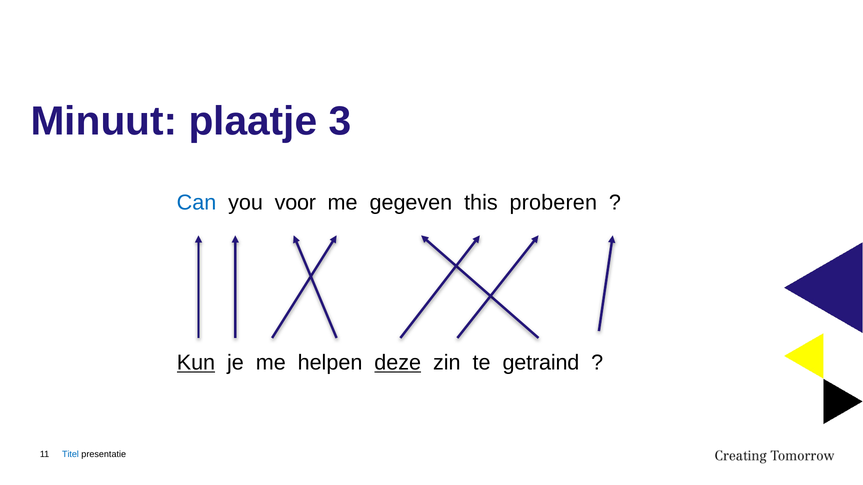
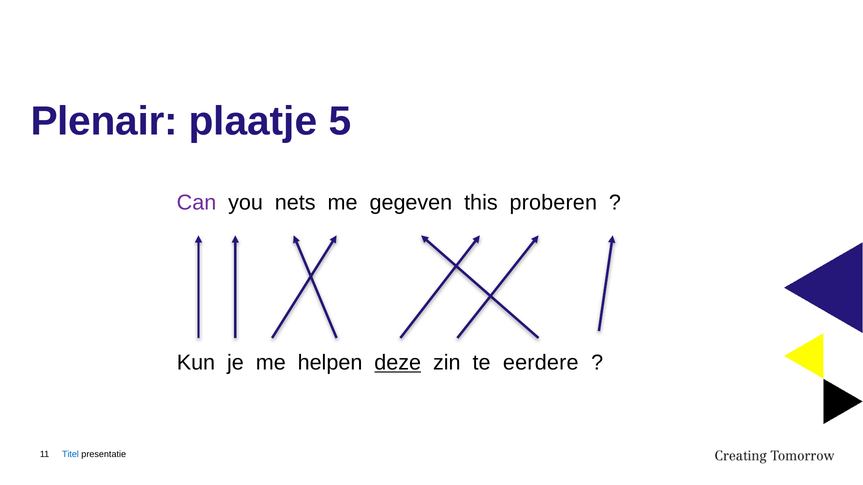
Minuut: Minuut -> Plenair (104, 121)
3: 3 -> 5 (340, 121)
Can colour: blue -> purple (197, 203)
voor: voor -> nets (295, 203)
Kun underline: present -> none (196, 363)
getraind: getraind -> eerdere (541, 363)
